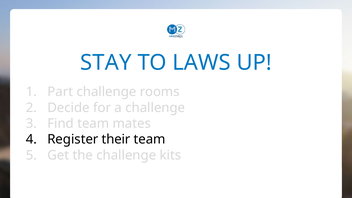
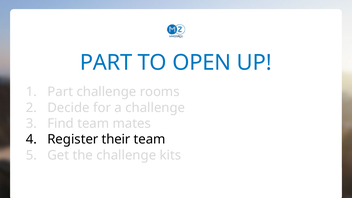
STAY: STAY -> PART (106, 63)
LAWS: LAWS -> OPEN (202, 63)
